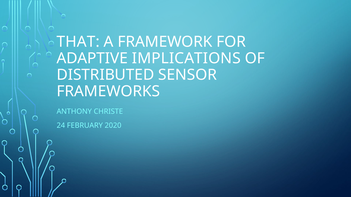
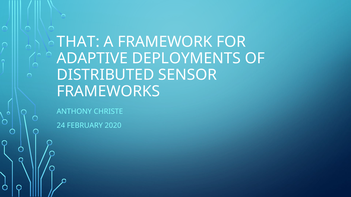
IMPLICATIONS: IMPLICATIONS -> DEPLOYMENTS (186, 58)
